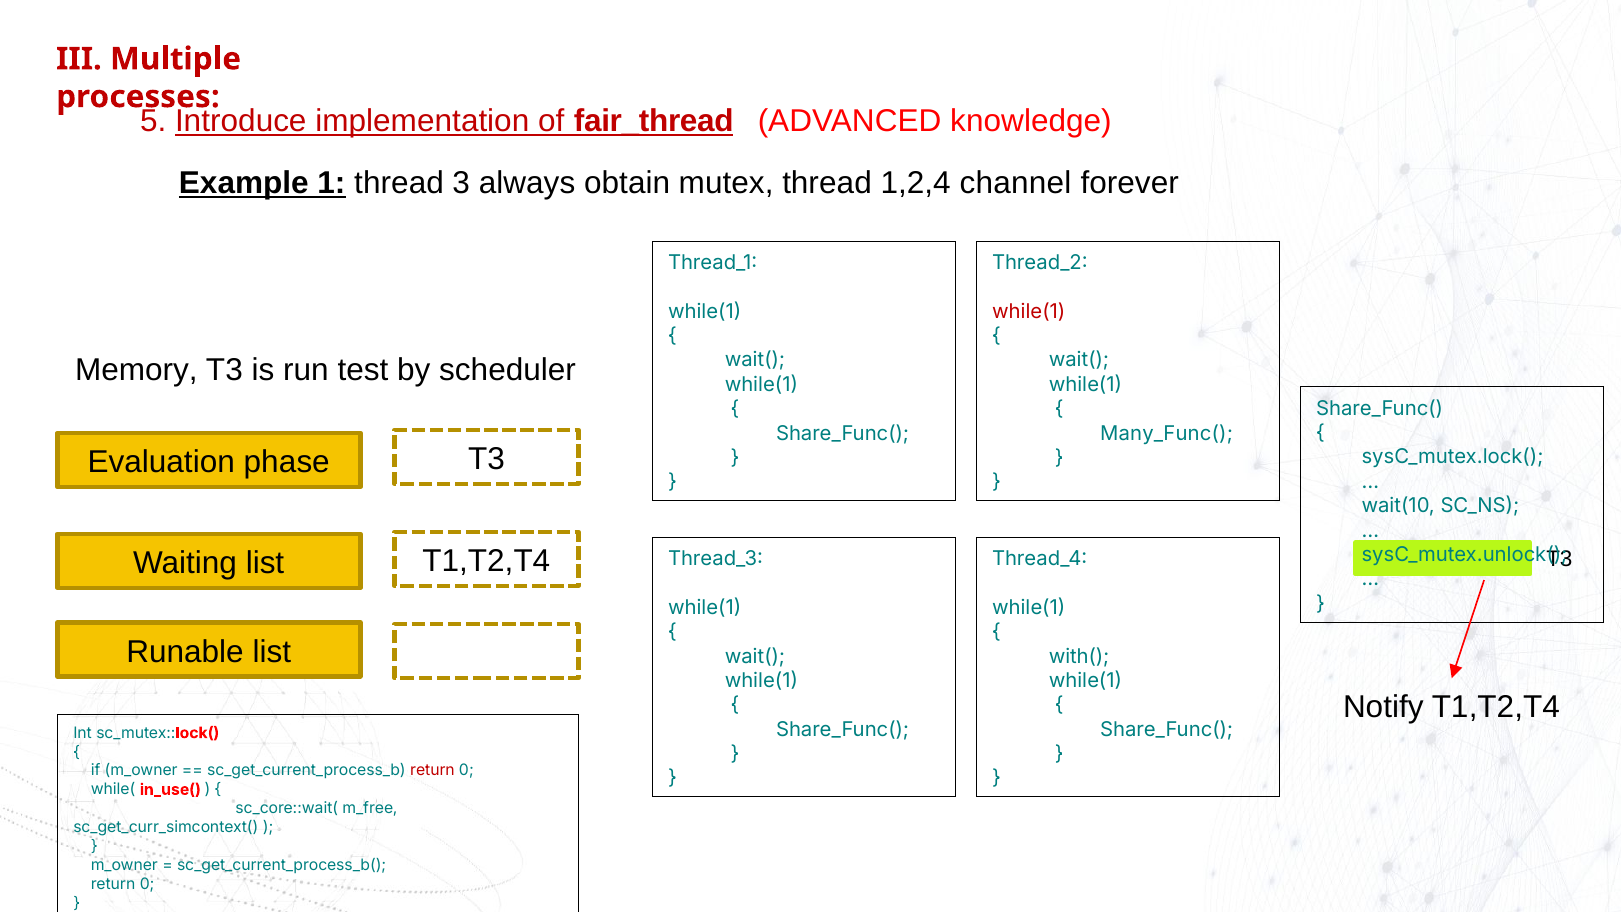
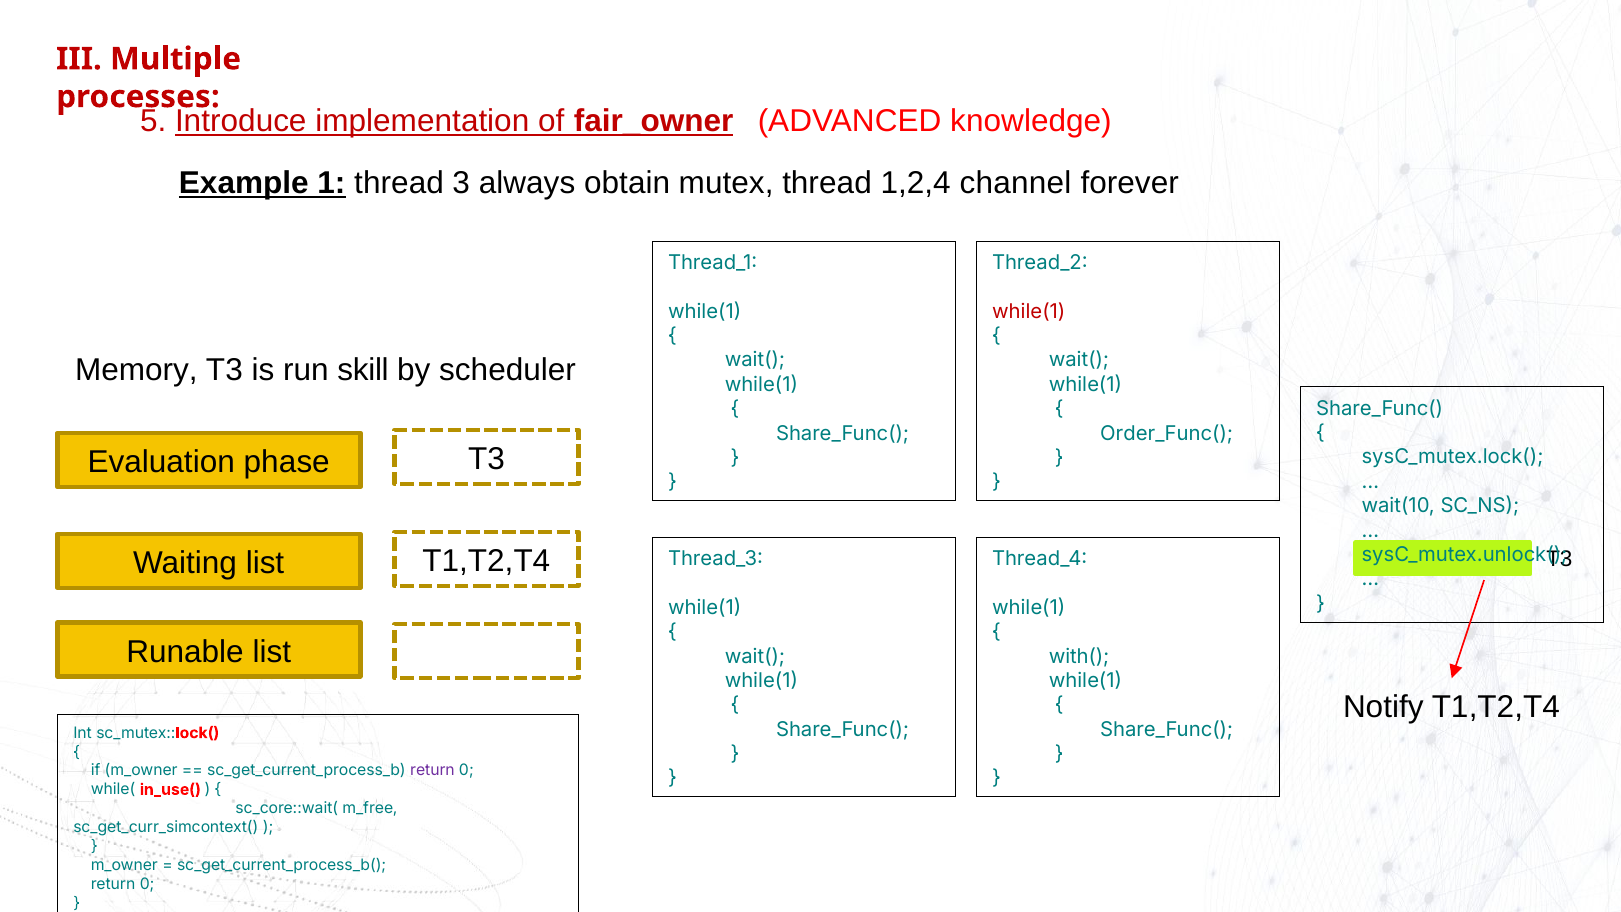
fair_thread: fair_thread -> fair_owner (654, 121)
test: test -> skill (363, 370)
Many_Func(: Many_Func( -> Order_Func( (1167, 433)
return colour: red -> purple (432, 771)
